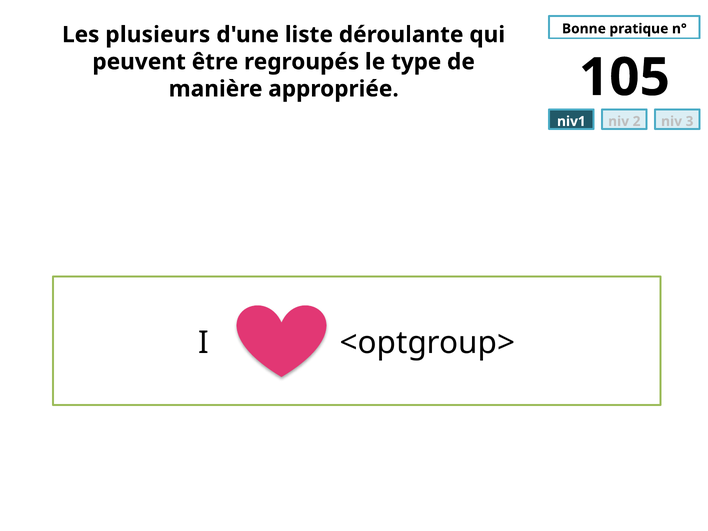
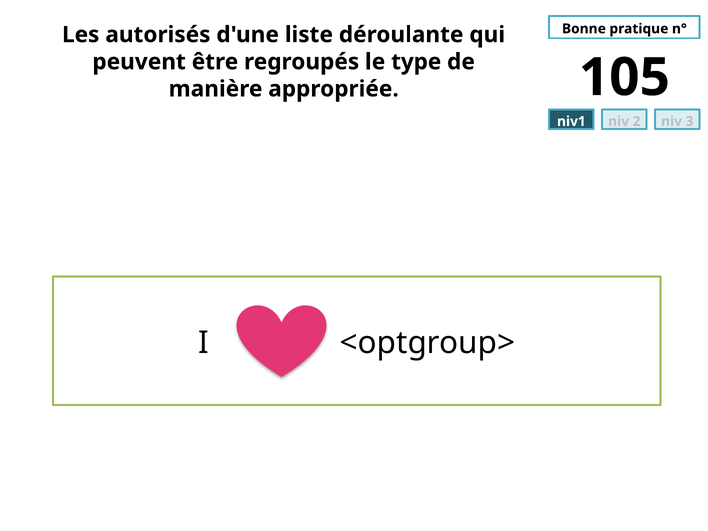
plusieurs: plusieurs -> autorisés (158, 35)
